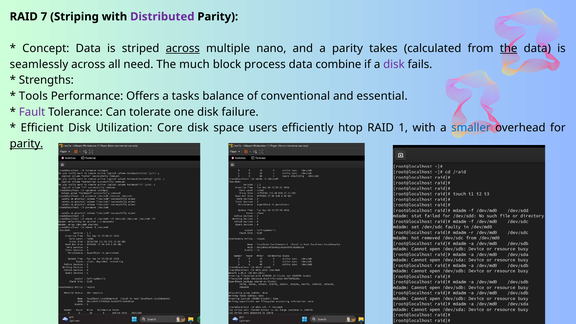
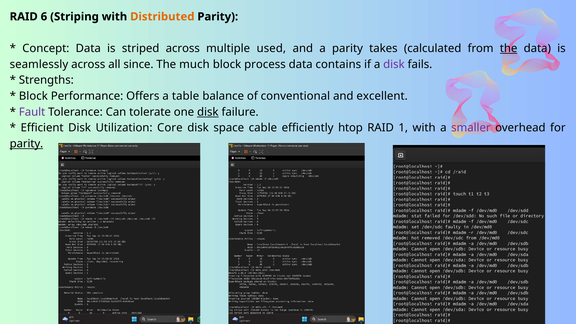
7: 7 -> 6 (44, 17)
Distributed colour: purple -> orange (162, 17)
across underline: present -> none (183, 48)
nano: nano -> used (271, 48)
need: need -> since (138, 64)
combine: combine -> contains (338, 64)
Tools: Tools -> Block (33, 96)
tasks: tasks -> table (186, 96)
essential: essential -> excellent (382, 96)
disk underline: none -> present (208, 112)
users: users -> cable (263, 128)
smaller colour: blue -> purple (471, 128)
